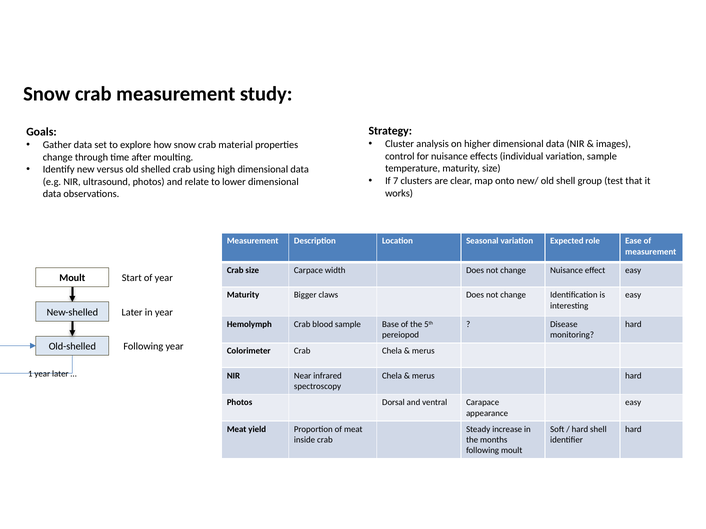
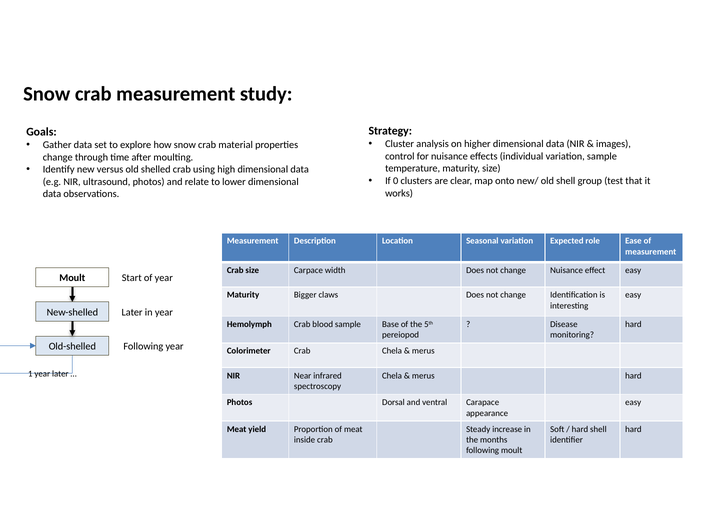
7: 7 -> 0 (396, 181)
